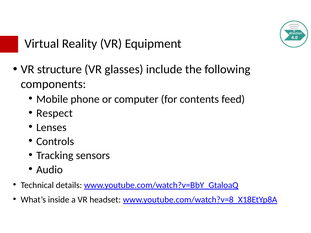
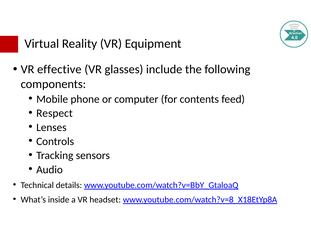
structure: structure -> effective (59, 69)
